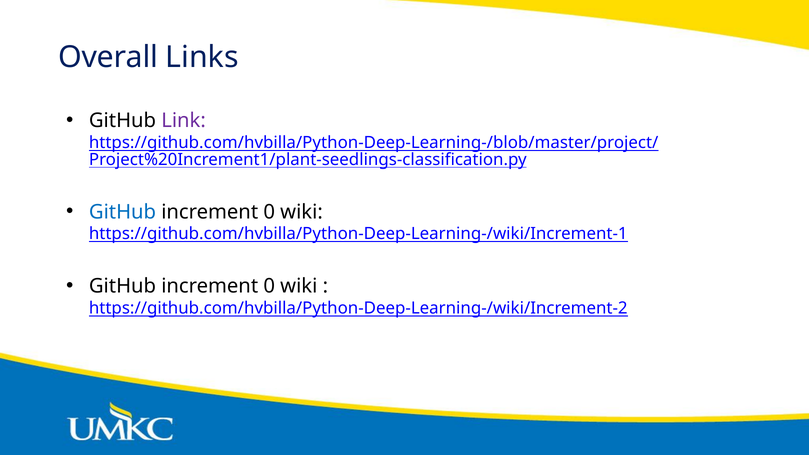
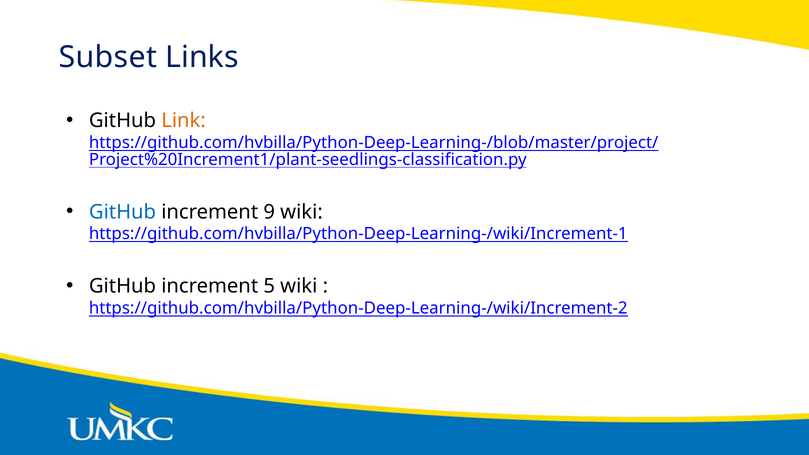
Overall: Overall -> Subset (108, 57)
Link colour: purple -> orange (184, 121)
0: 0 -> 9 (269, 212)
0: 0 -> 5 (269, 286)
